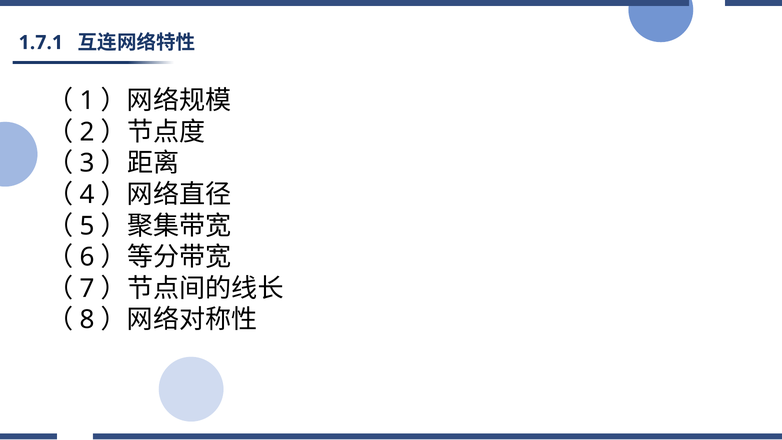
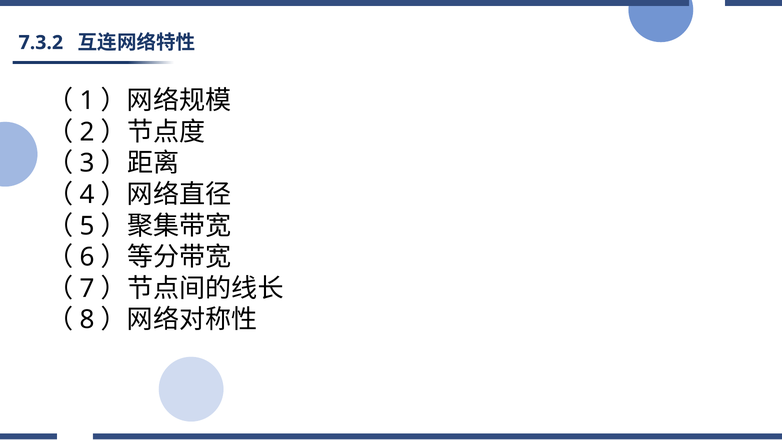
1.7.1: 1.7.1 -> 7.3.2 (41, 43)
